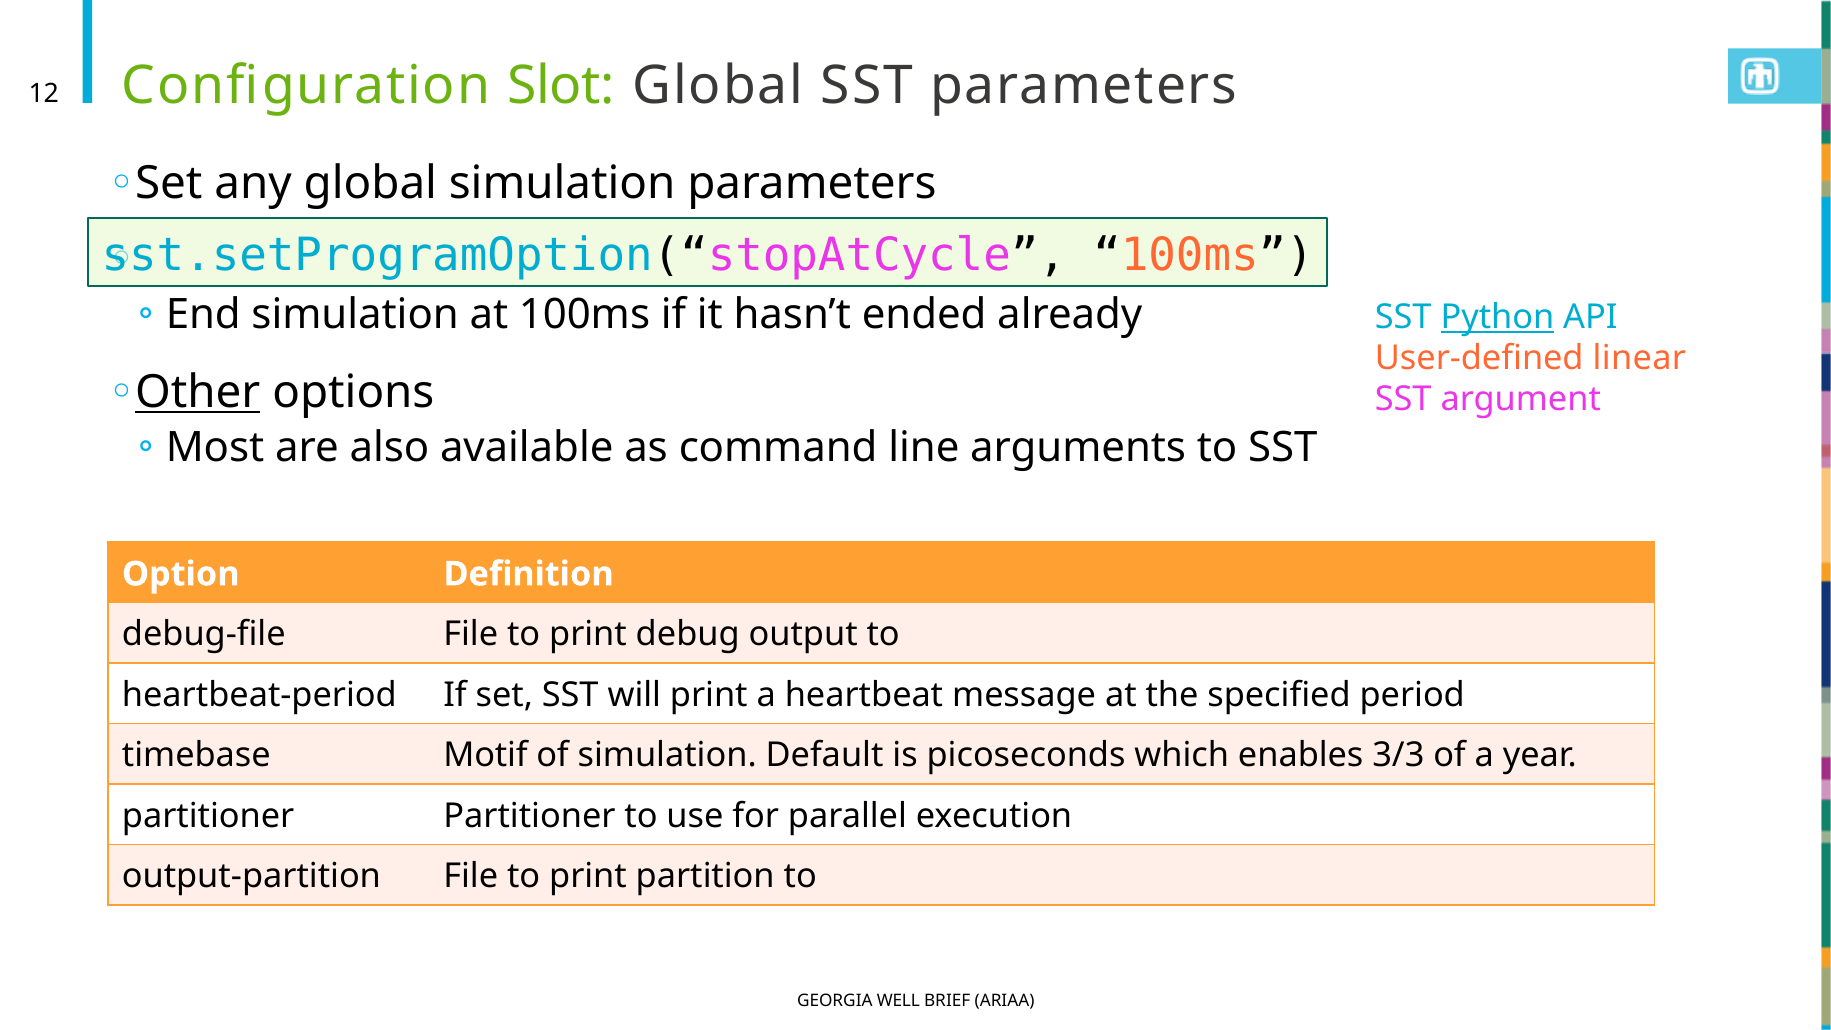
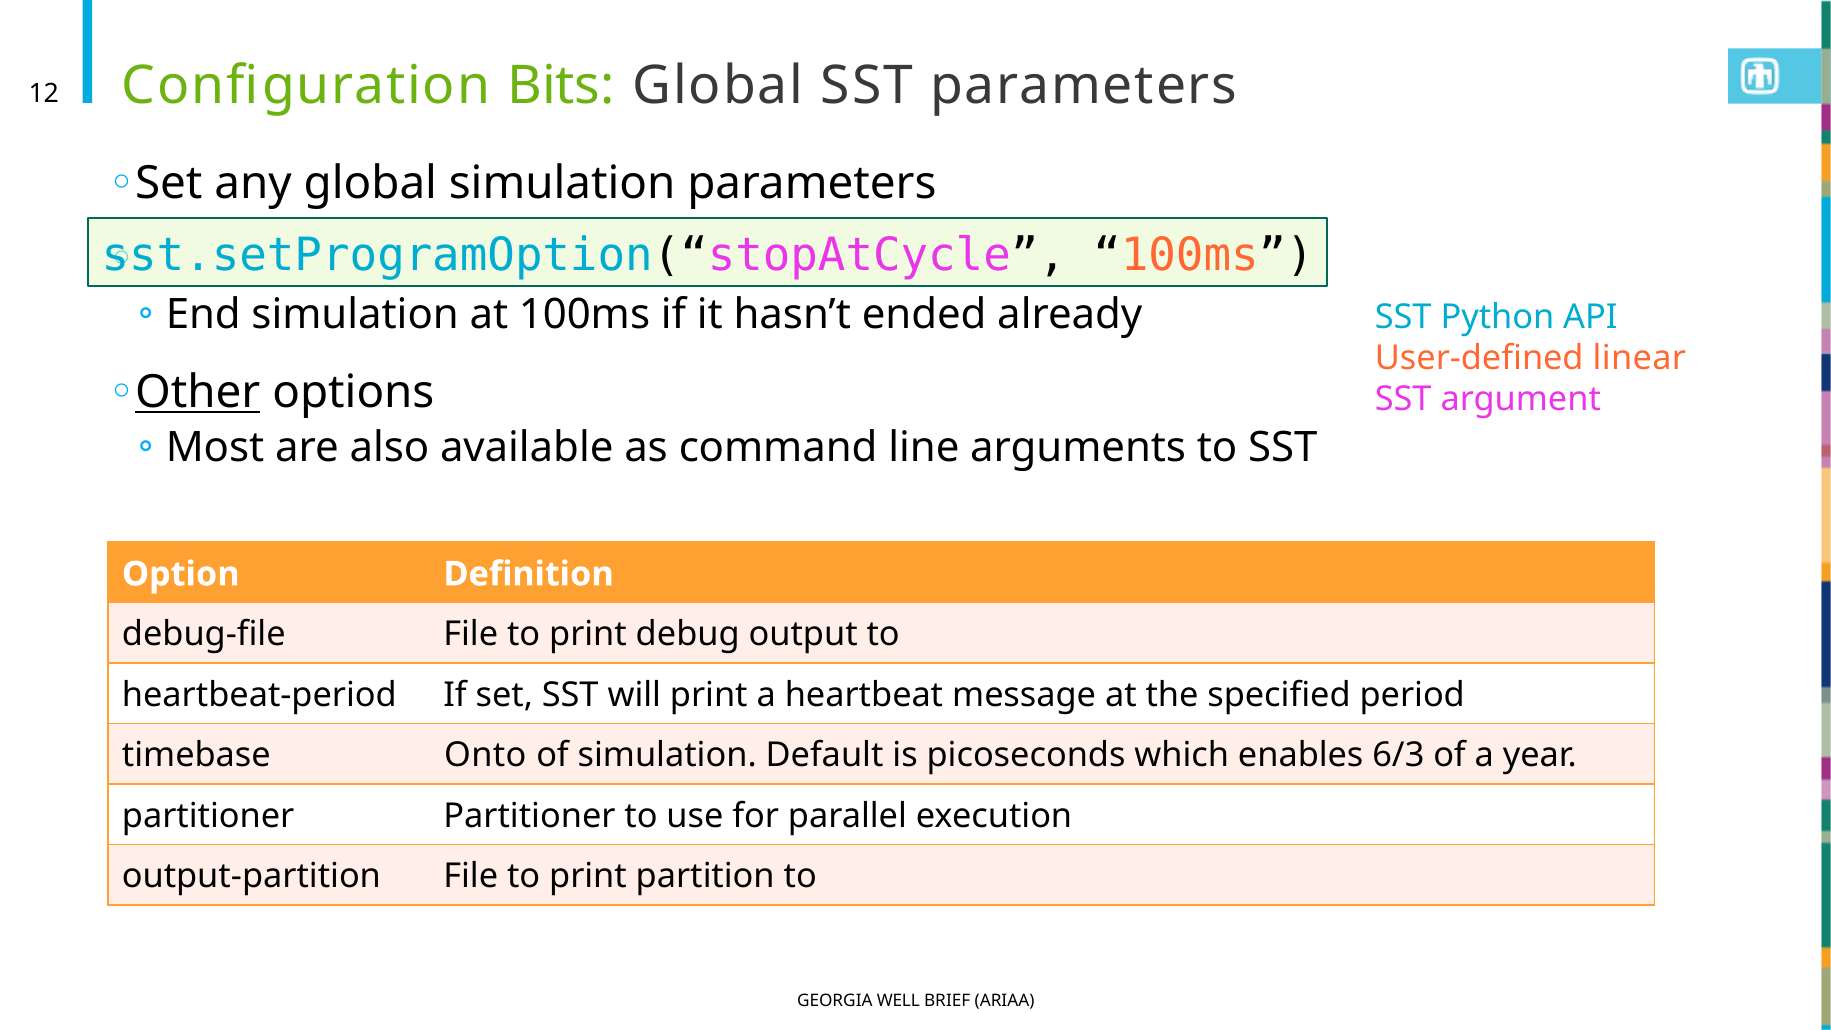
Slot: Slot -> Bits (561, 86)
Python underline: present -> none (1497, 317)
Motif: Motif -> Onto (485, 756)
3/3: 3/3 -> 6/3 (1398, 756)
